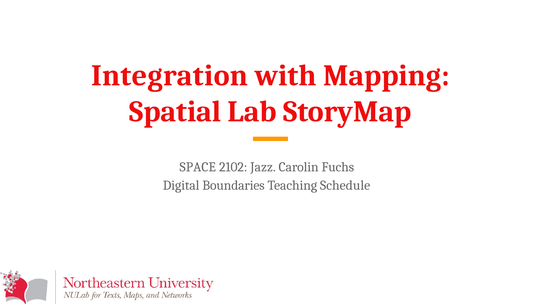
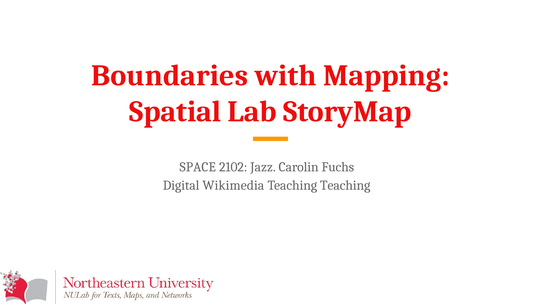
Integration: Integration -> Boundaries (170, 76)
Boundaries: Boundaries -> Wikimedia (233, 186)
Teaching Schedule: Schedule -> Teaching (345, 186)
